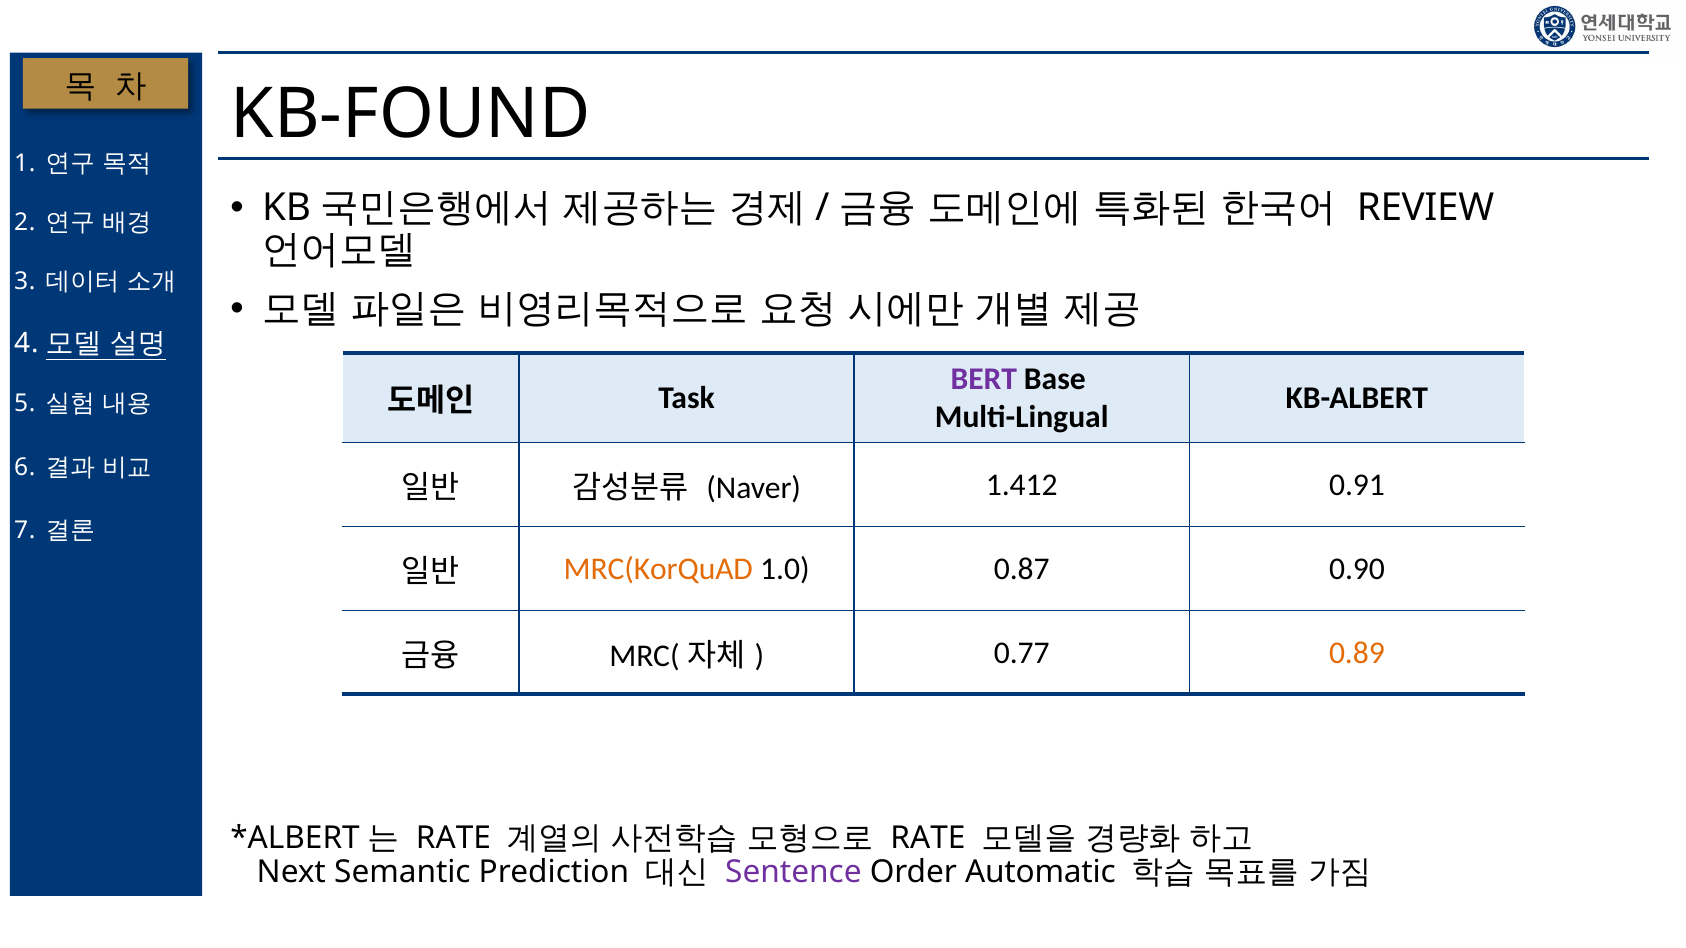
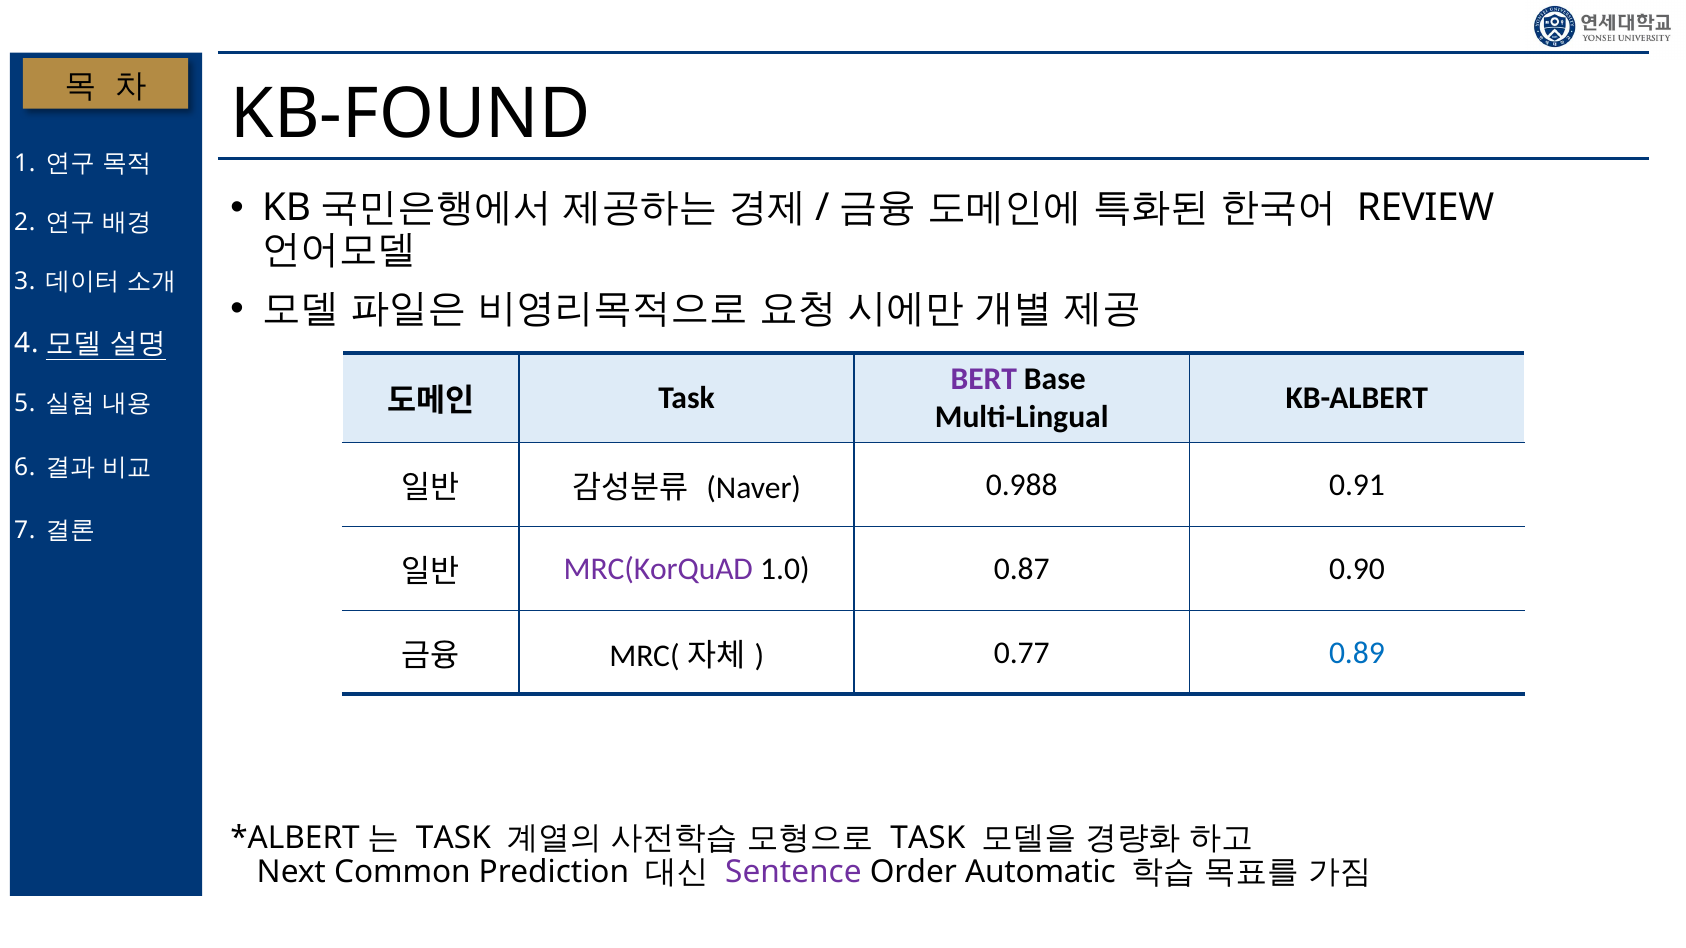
1.412: 1.412 -> 0.988 (1022, 485)
MRC(KorQuAD colour: orange -> purple (658, 569)
0.89 colour: orange -> blue (1357, 653)
RATE: RATE -> TASK (453, 839)
RATE: RATE -> TASK (928, 839)
Semantic: Semantic -> Common (402, 873)
